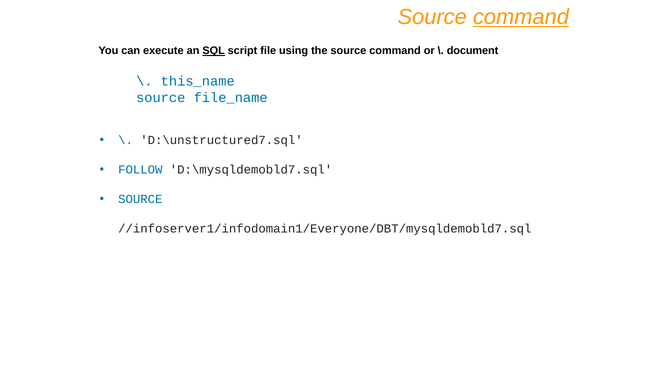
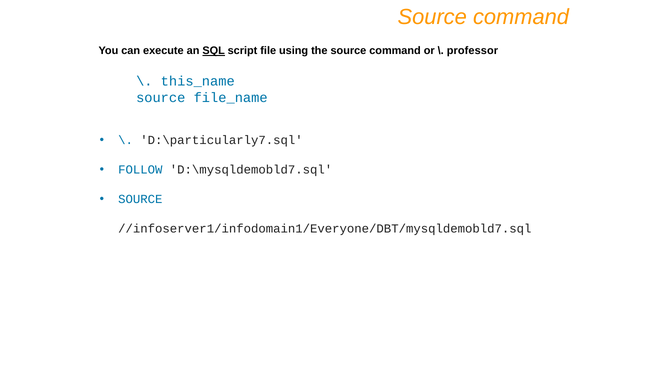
command underline: present -> none (521, 17)
document: document -> professor (472, 51)
D:\unstructured7.sql: D:\unstructured7.sql -> D:\particularly7.sql (222, 140)
